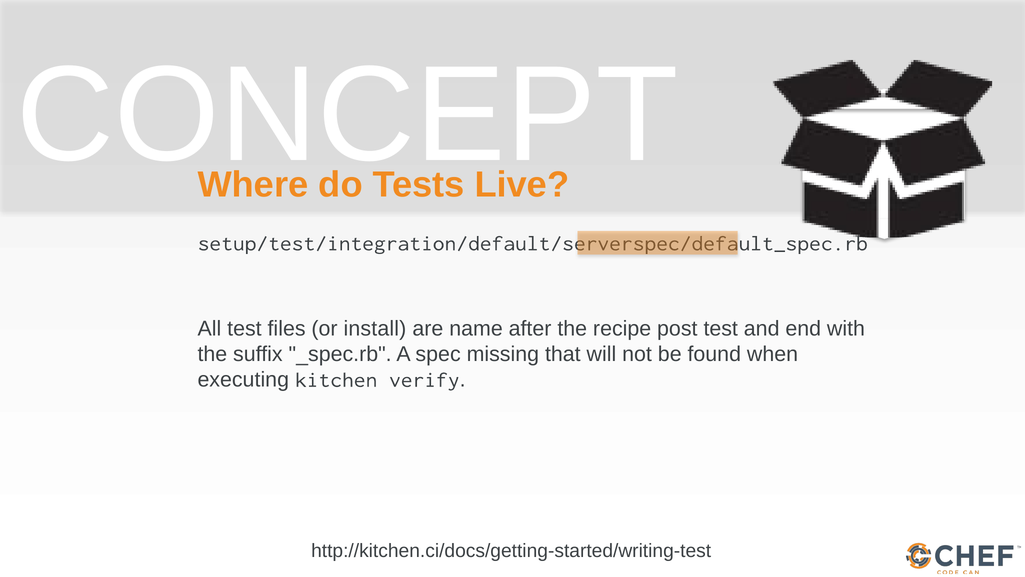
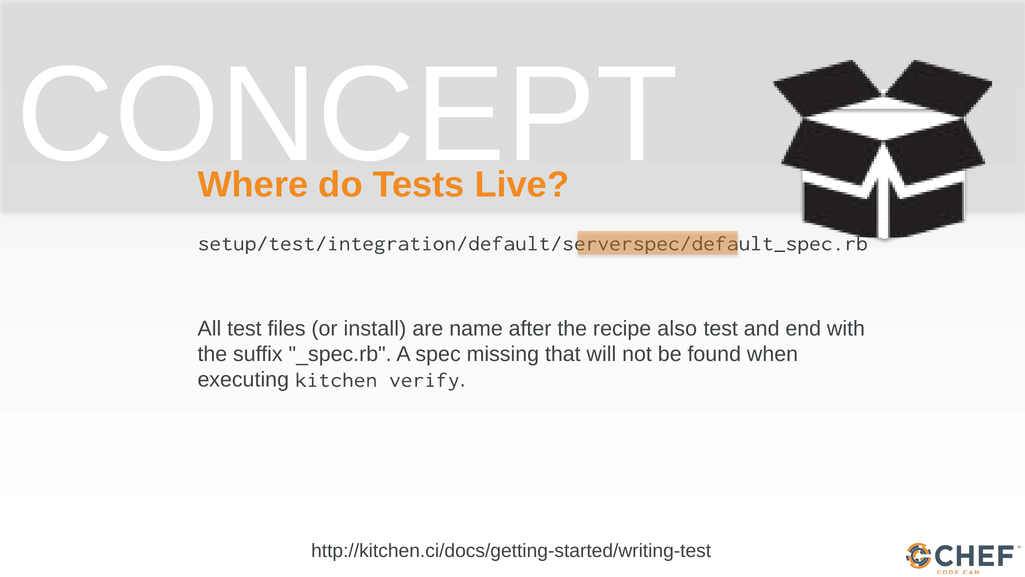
post: post -> also (677, 328)
